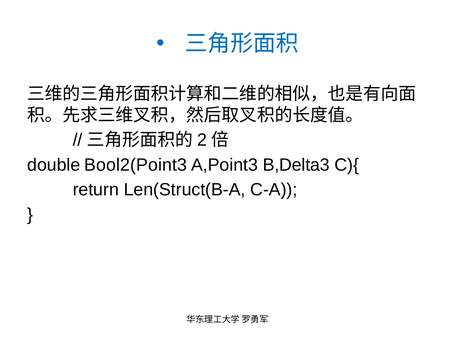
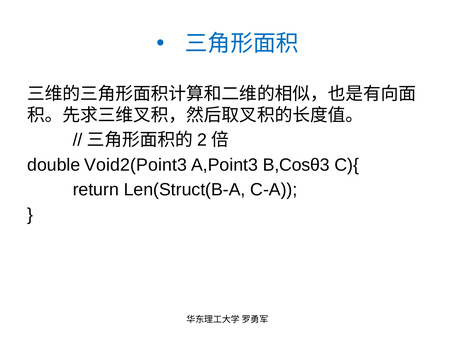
Bool2(Point3: Bool2(Point3 -> Void2(Point3 (136, 165)
B,Delta3: B,Delta3 -> B,Cosθ3 (296, 165)
